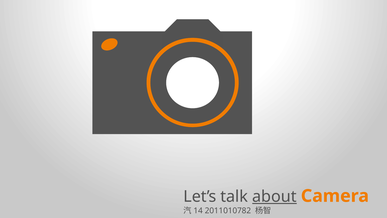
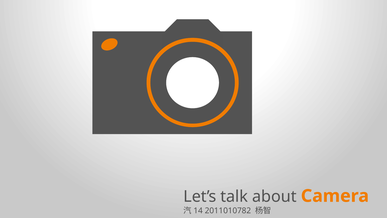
about underline: present -> none (274, 196)
